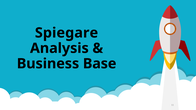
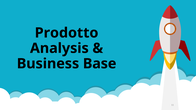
Spiegare: Spiegare -> Prodotto (67, 33)
